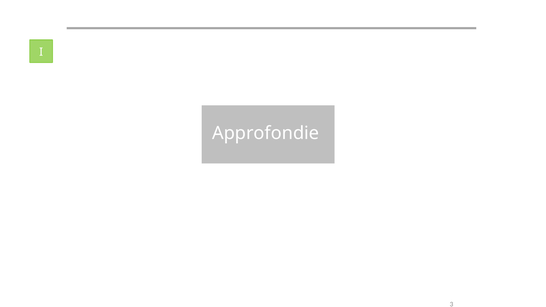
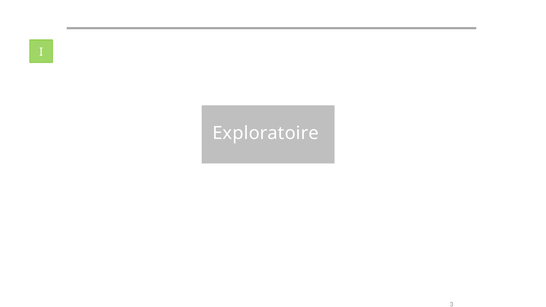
Approfondie: Approfondie -> Exploratoire (266, 133)
